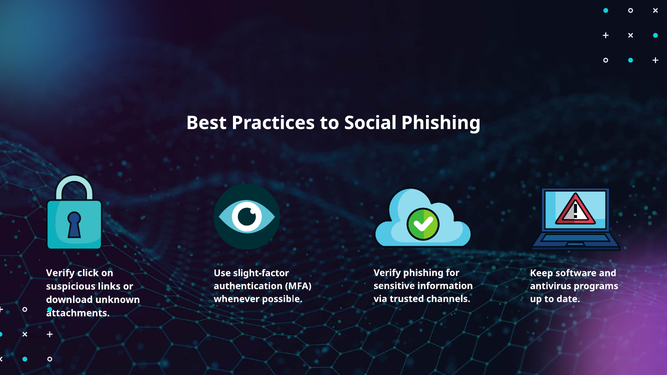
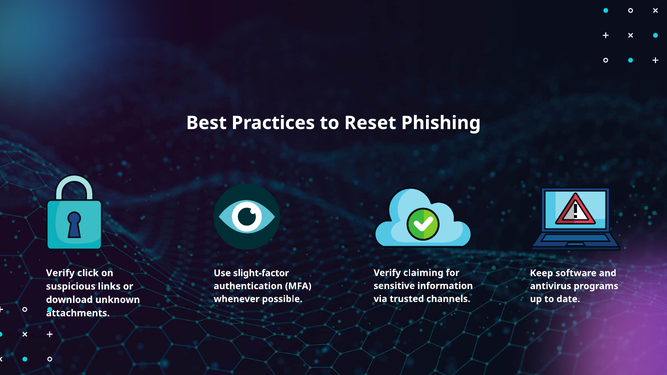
Social: Social -> Reset (370, 123)
Verify phishing: phishing -> claiming (423, 273)
